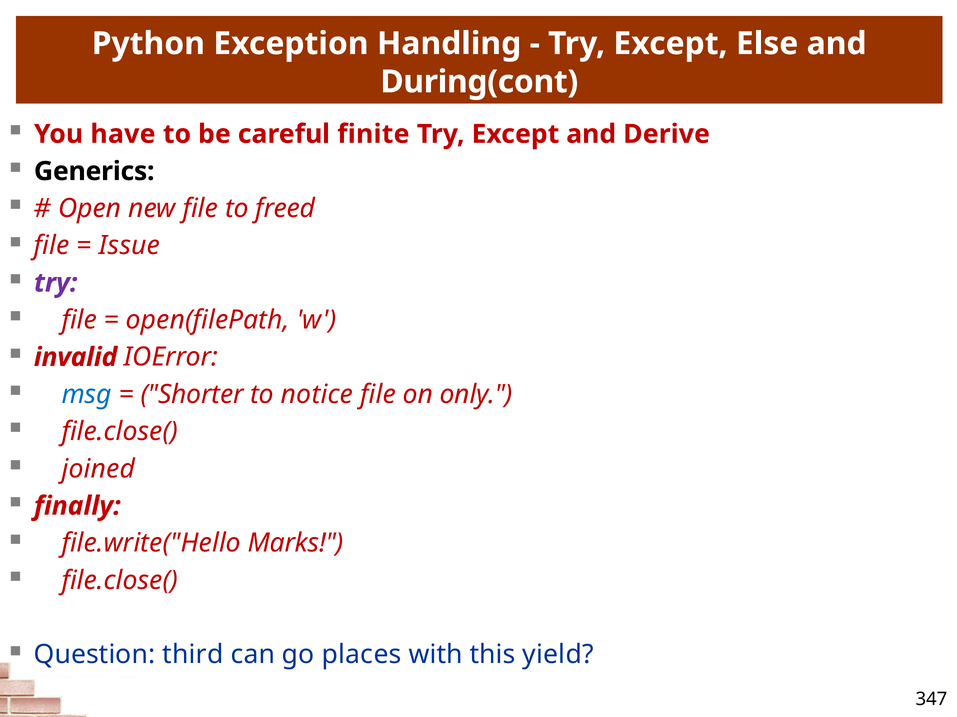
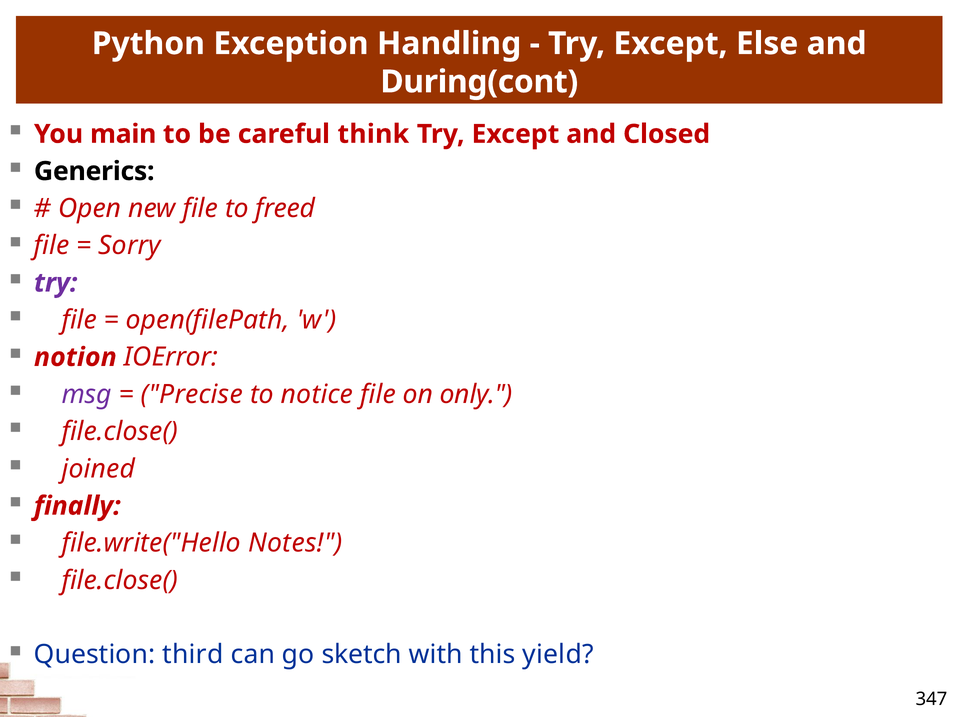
have: have -> main (123, 134)
finite: finite -> think (373, 134)
Derive: Derive -> Closed (667, 134)
Issue: Issue -> Sorry (130, 246)
invalid: invalid -> notion (75, 358)
msg colour: blue -> purple (87, 395)
Shorter: Shorter -> Precise (192, 395)
Marks: Marks -> Notes (295, 544)
places: places -> sketch (362, 655)
